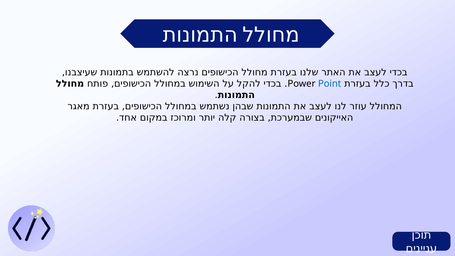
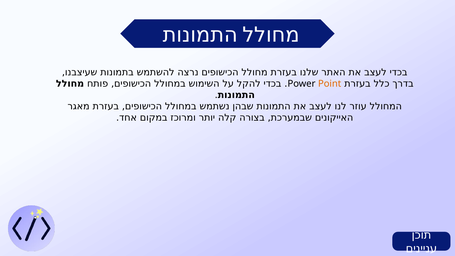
Point colour: blue -> orange (330, 84)
